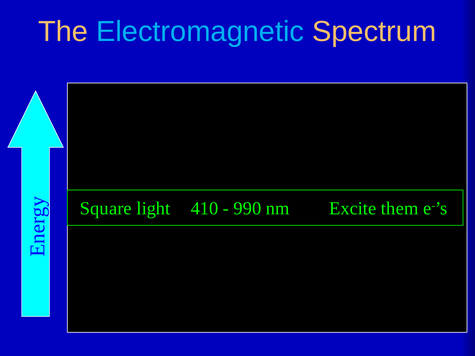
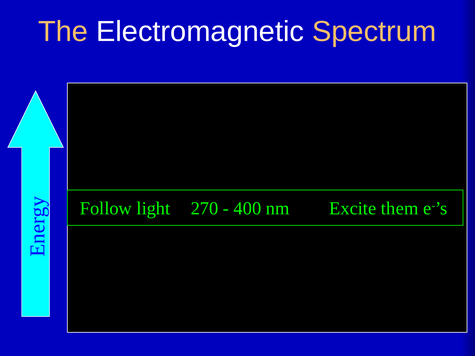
Electromagnetic colour: light blue -> white (200, 32)
Square: Square -> Follow (106, 209)
410: 410 -> 270 (205, 209)
990: 990 -> 400 (247, 209)
